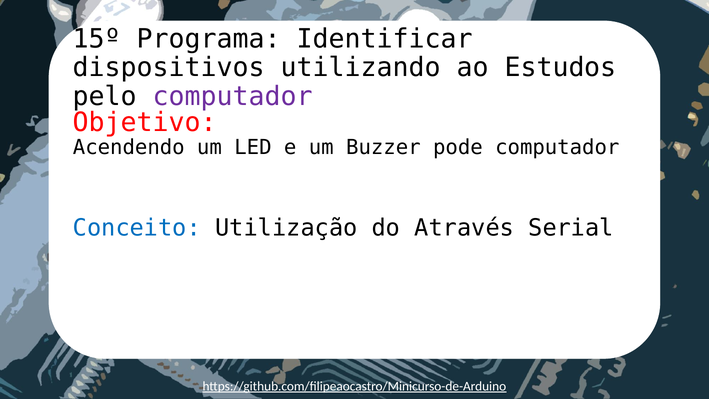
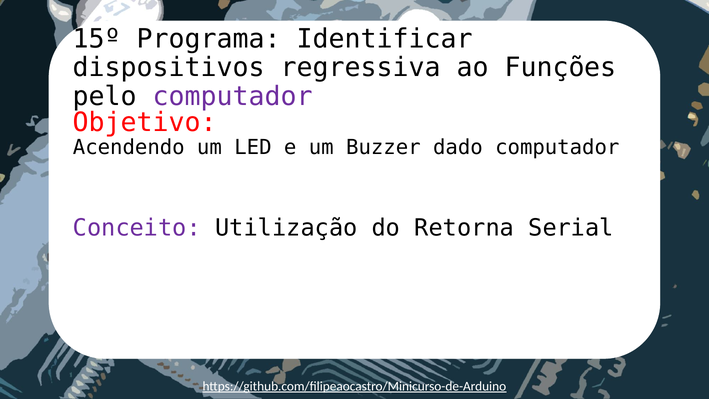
utilizando: utilizando -> regressiva (361, 68)
Estudos: Estudos -> Funções (561, 68)
pode: pode -> dado (458, 148)
Conceito colour: blue -> purple (137, 228)
Através: Através -> Retorna (464, 228)
